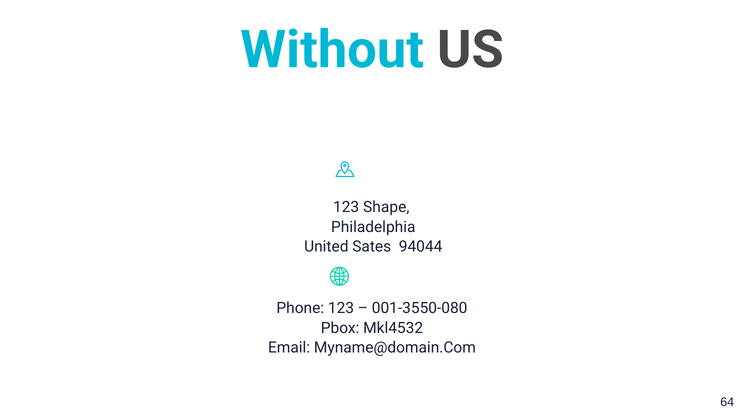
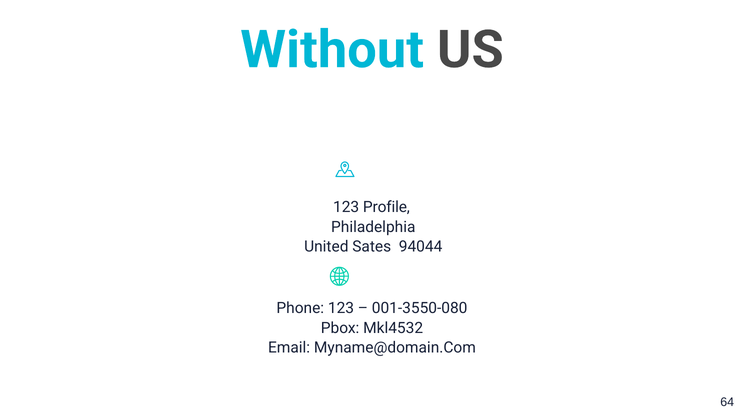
Shape: Shape -> Profile (386, 207)
